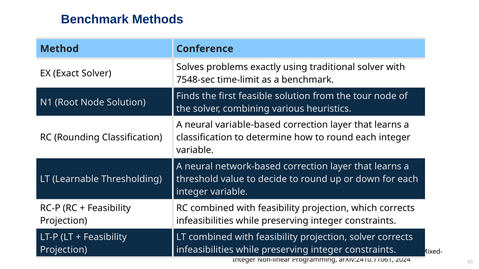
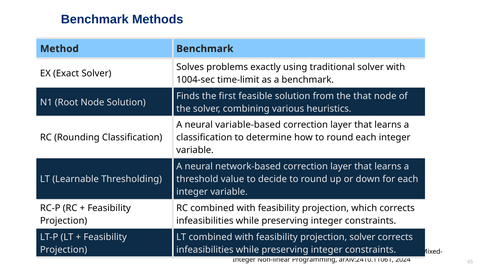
Method Conference: Conference -> Benchmark (205, 49)
7548-sec: 7548-sec -> 1004-sec (196, 80)
the tour: tour -> that (362, 96)
